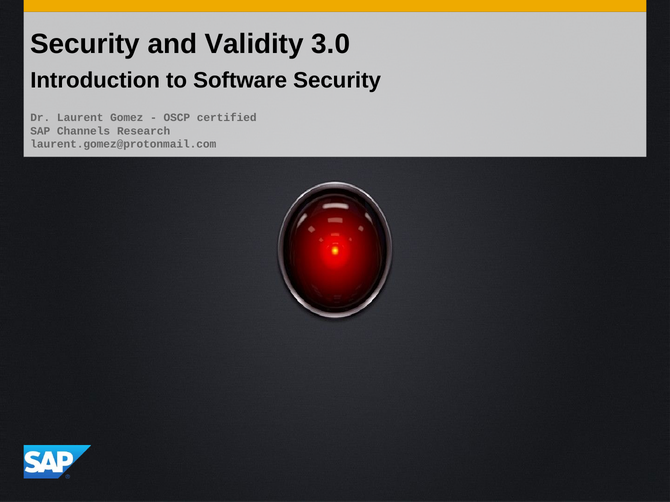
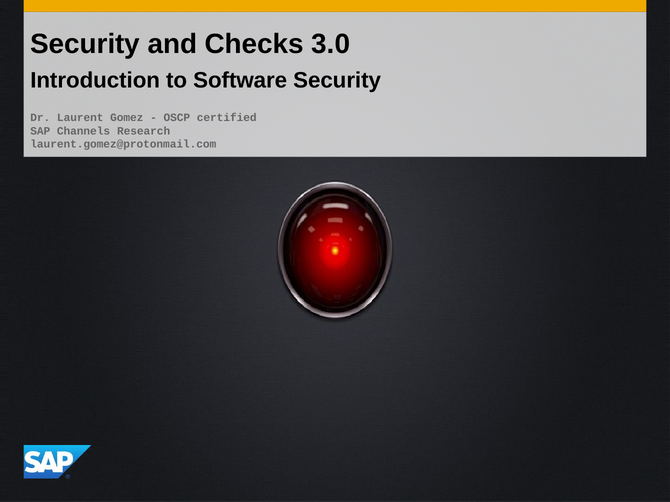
Validity: Validity -> Checks (254, 44)
